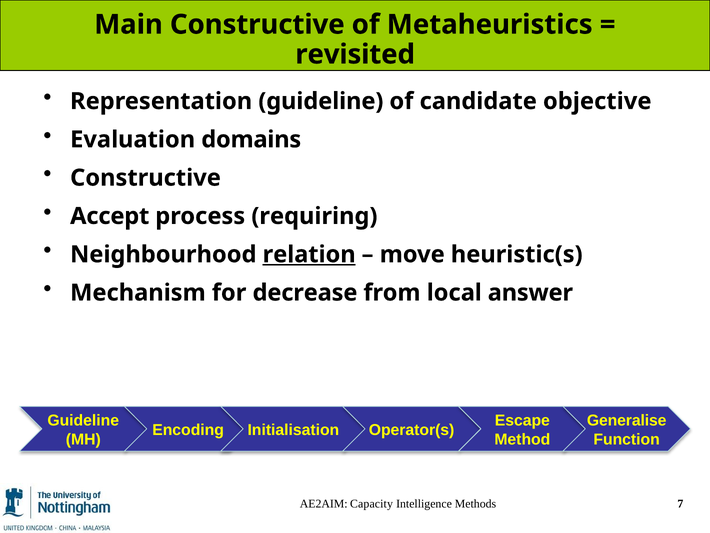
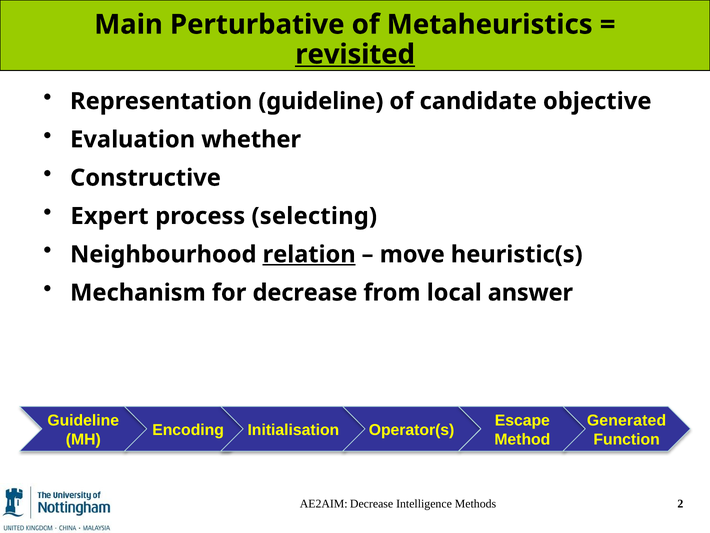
Main Constructive: Constructive -> Perturbative (257, 25)
revisited underline: none -> present (355, 54)
domains: domains -> whether (251, 139)
Accept: Accept -> Expert (110, 216)
requiring: requiring -> selecting (314, 216)
Generalise: Generalise -> Generated (627, 420)
AE2AIM Capacity: Capacity -> Decrease (372, 504)
7: 7 -> 2 (680, 504)
